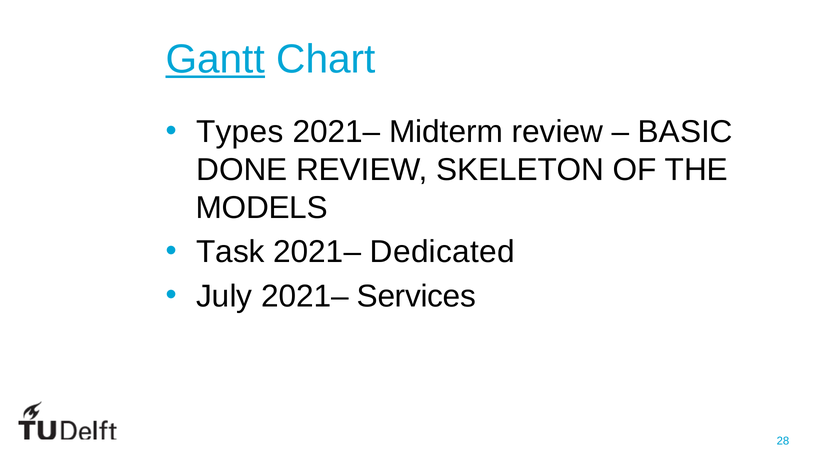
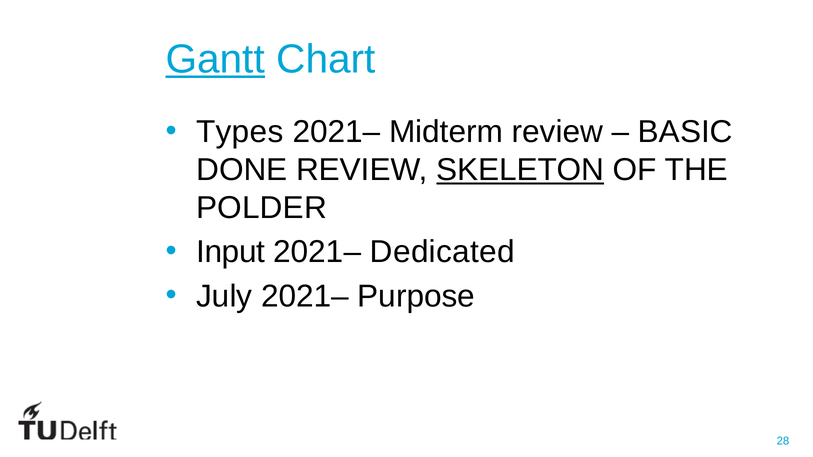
SKELETON underline: none -> present (520, 170)
MODELS: MODELS -> POLDER (262, 208)
Task: Task -> Input (231, 252)
Services: Services -> Purpose (416, 296)
